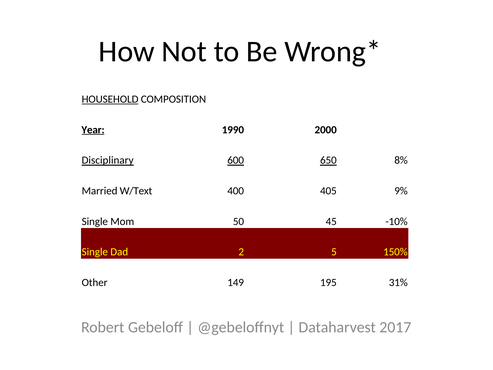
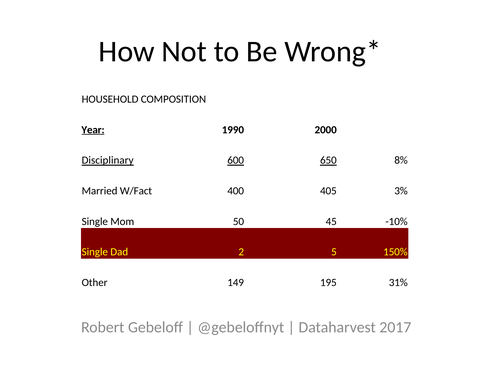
HOUSEHOLD underline: present -> none (110, 99)
W/Text: W/Text -> W/Fact (136, 191)
9%: 9% -> 3% (401, 191)
